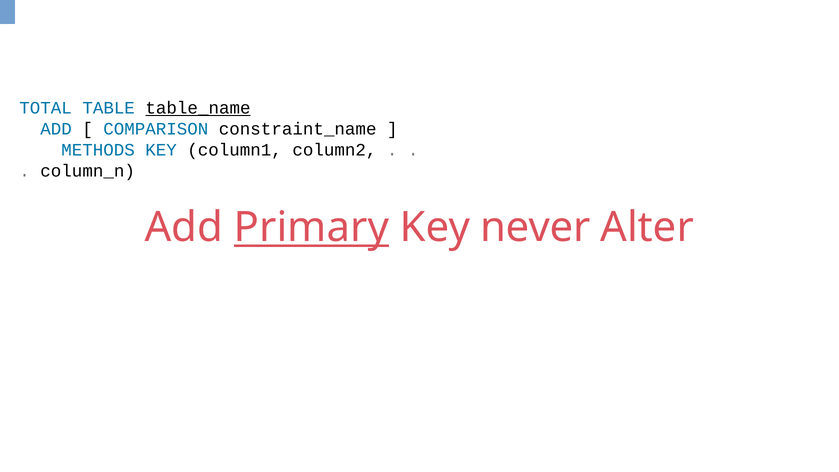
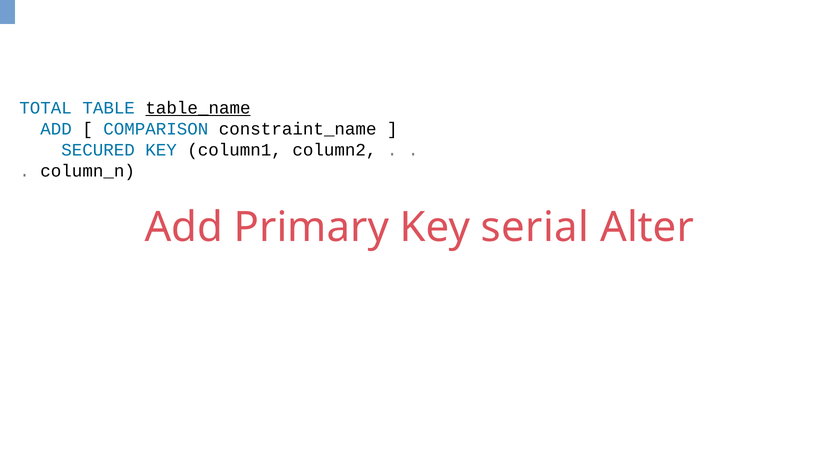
METHODS: METHODS -> SECURED (98, 150)
Primary underline: present -> none (311, 228)
never: never -> serial (535, 228)
